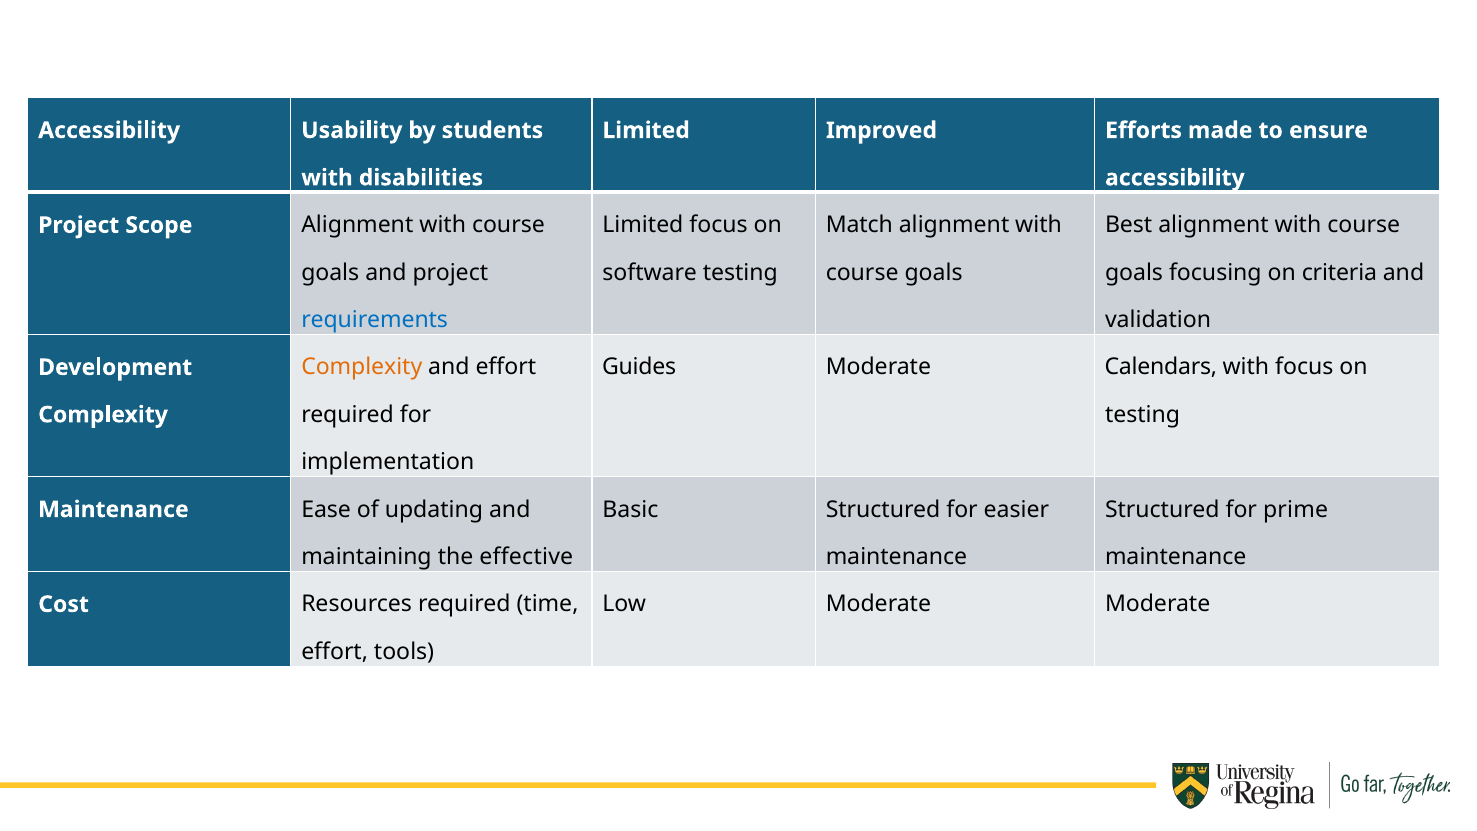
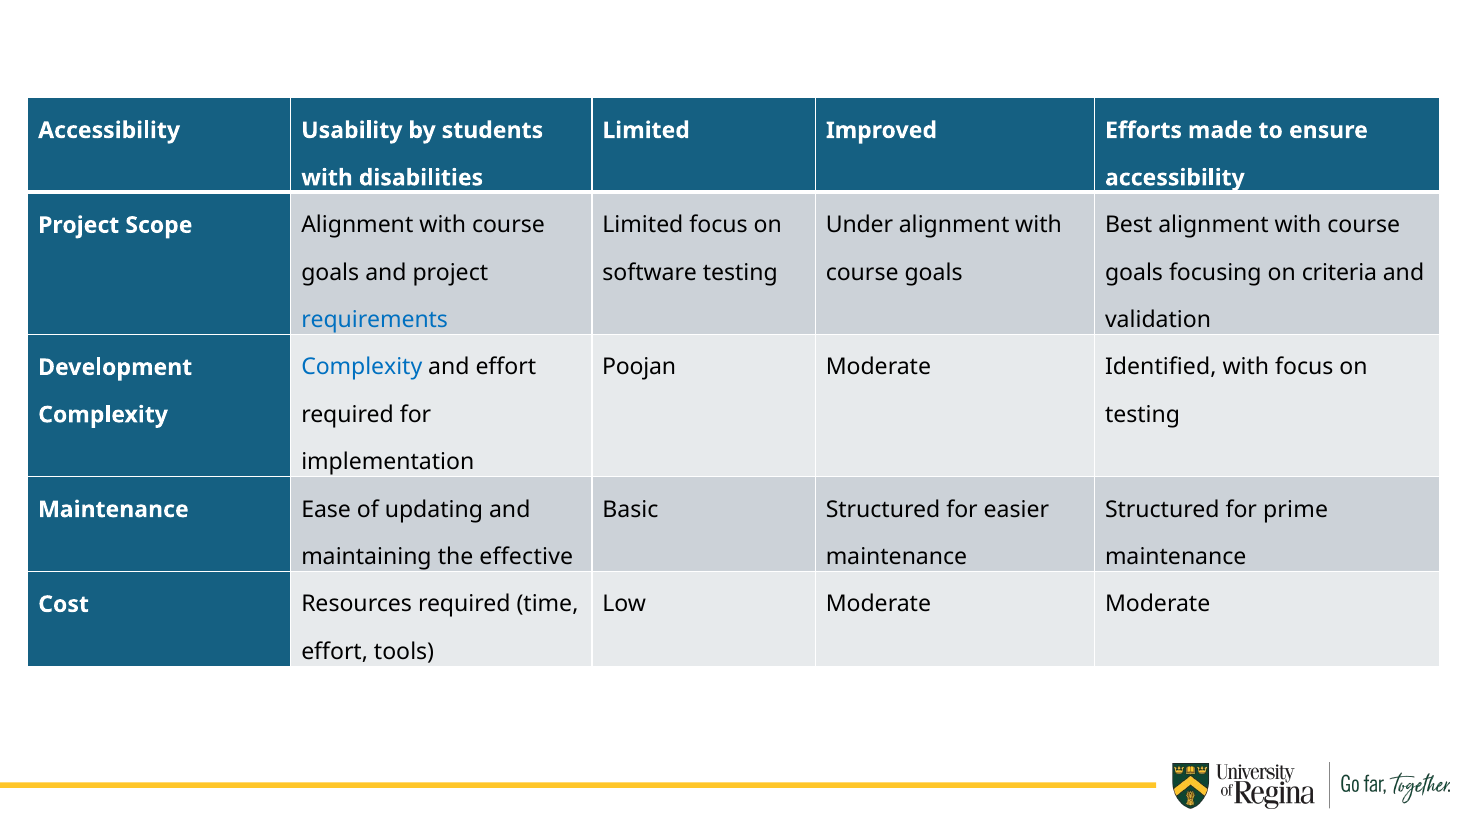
Match: Match -> Under (859, 225)
Complexity colour: orange -> blue (362, 367)
Guides: Guides -> Poojan (639, 367)
Calendars: Calendars -> Identified (1161, 367)
